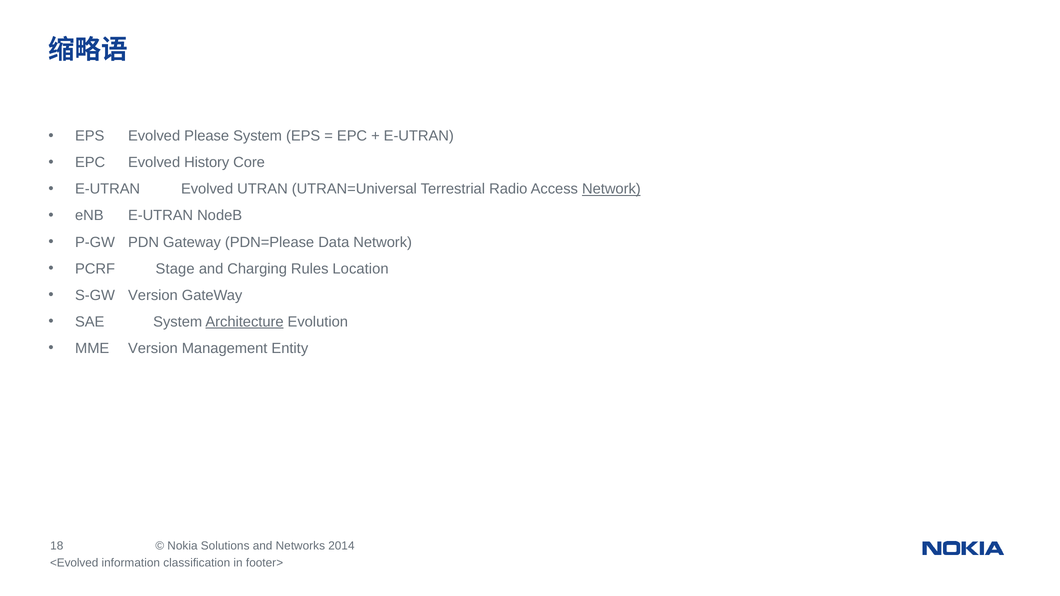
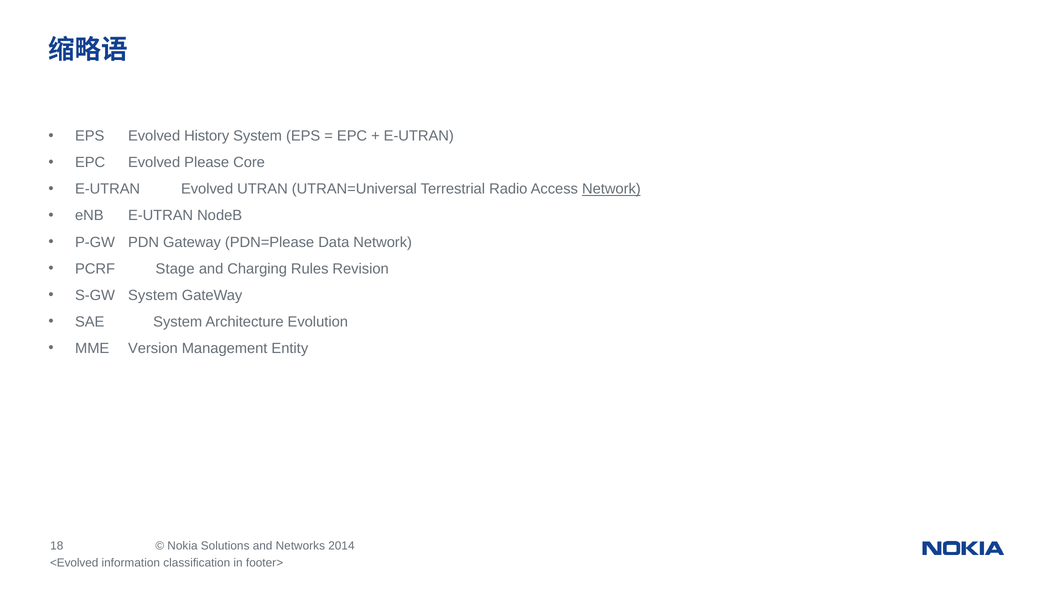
Please: Please -> History (207, 136)
History: History -> Please (207, 163)
Location: Location -> Revision (361, 269)
S-GW Version: Version -> System (153, 295)
Architecture underline: present -> none (245, 322)
